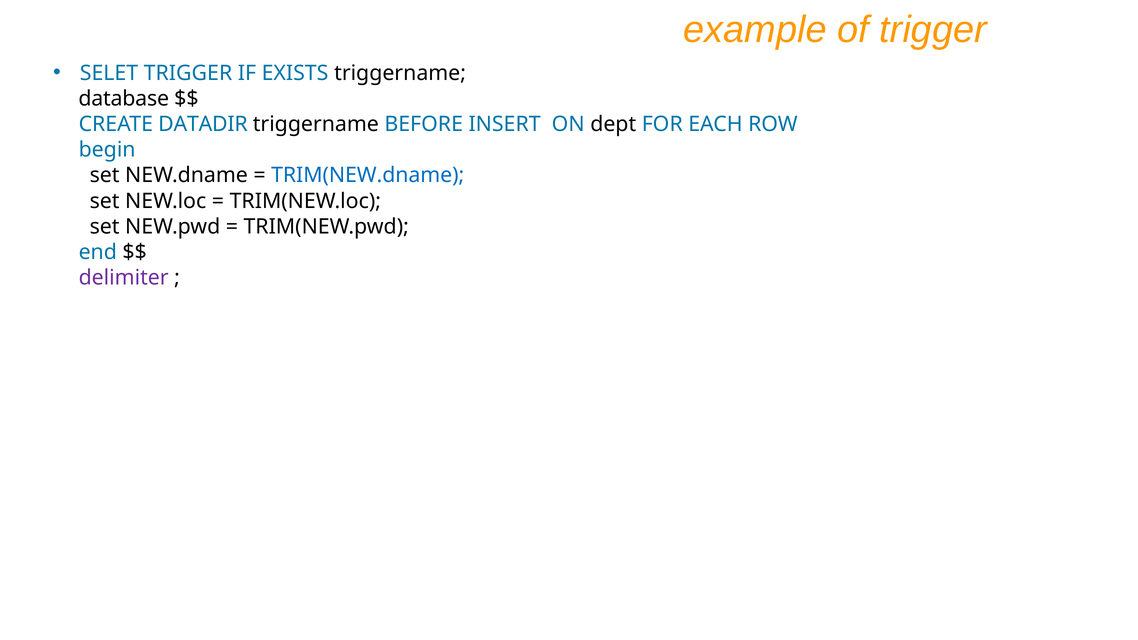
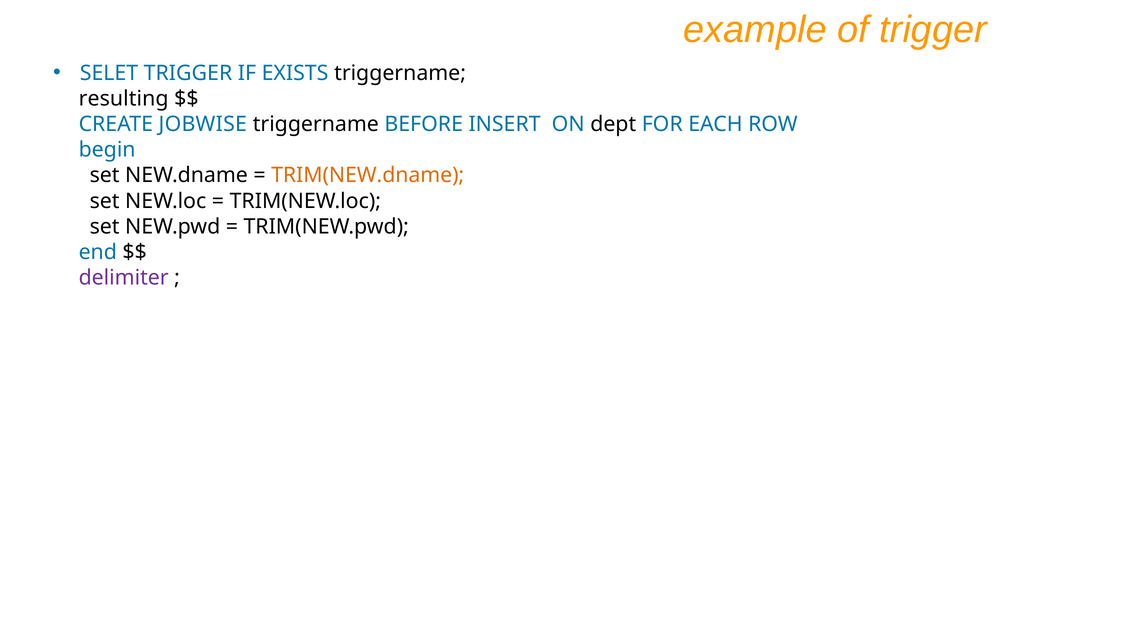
database: database -> resulting (124, 99)
DATADIR: DATADIR -> JOBWISE (203, 124)
TRIM(NEW.dname colour: blue -> orange (368, 175)
